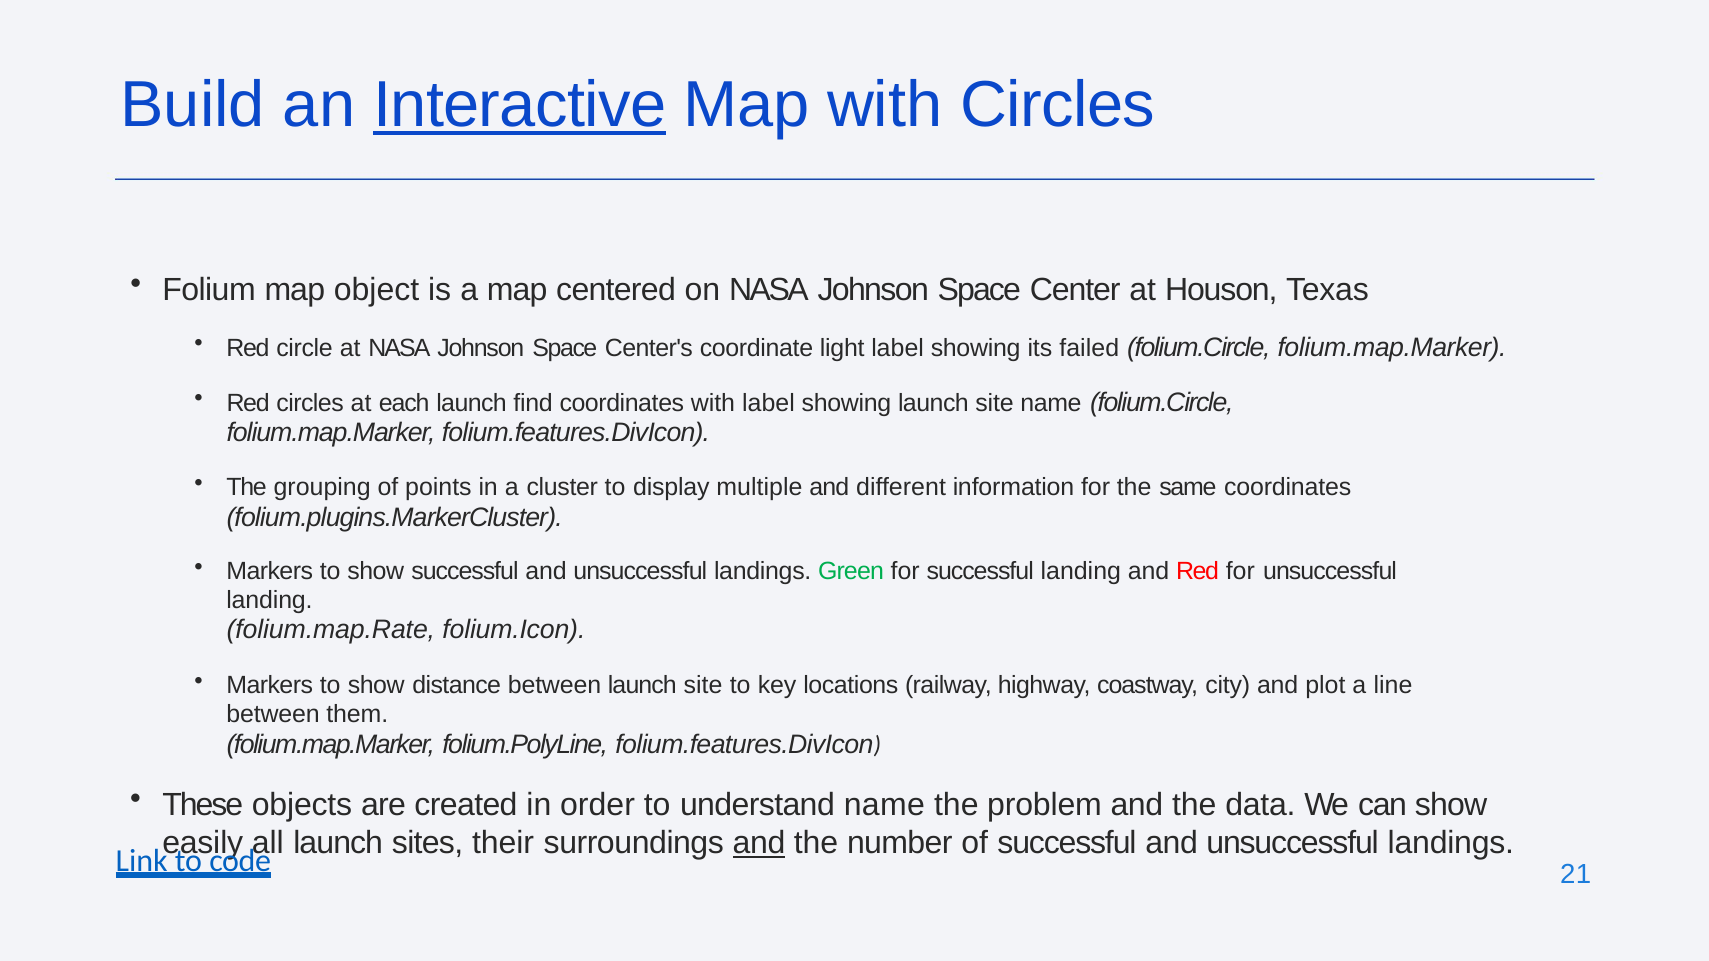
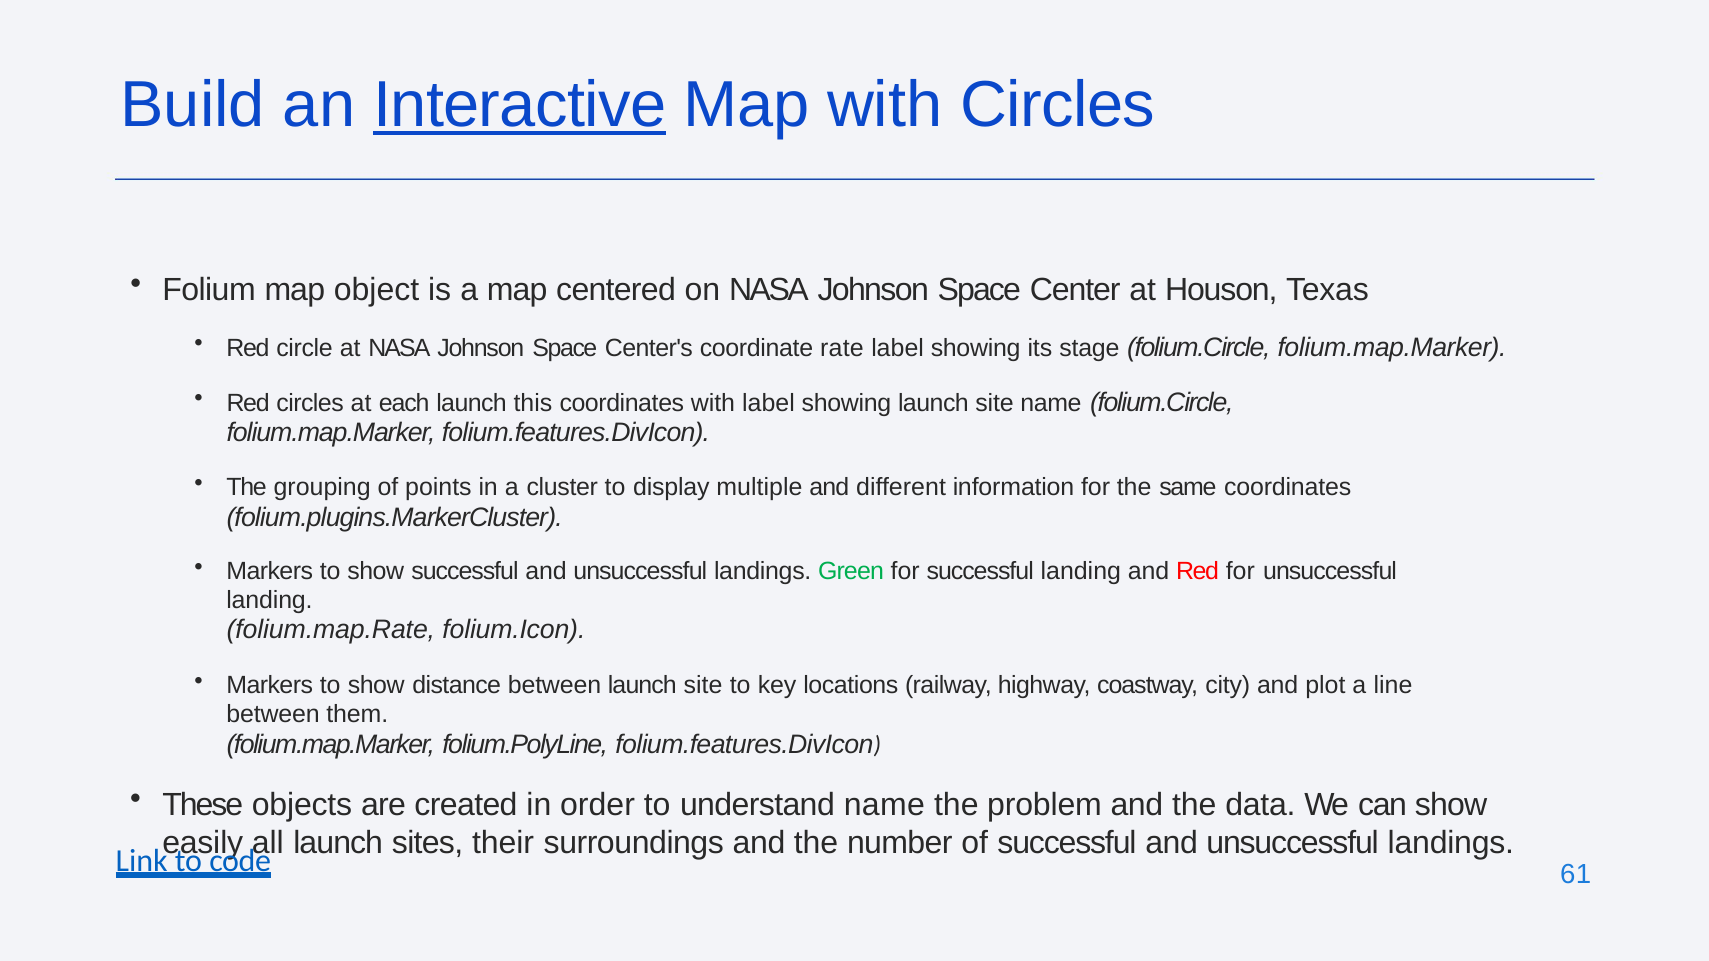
light: light -> rate (842, 348)
failed: failed -> stage (1089, 348)
find: find -> this (533, 404)
and underline: present -> none (759, 843)
21: 21 -> 61 (1576, 875)
